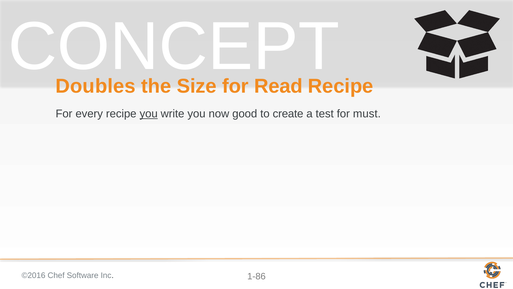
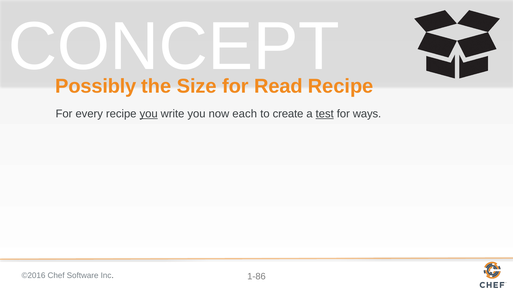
Doubles: Doubles -> Possibly (96, 86)
good: good -> each (245, 114)
test underline: none -> present (325, 114)
must: must -> ways (367, 114)
